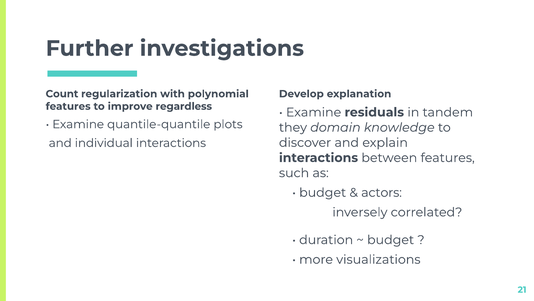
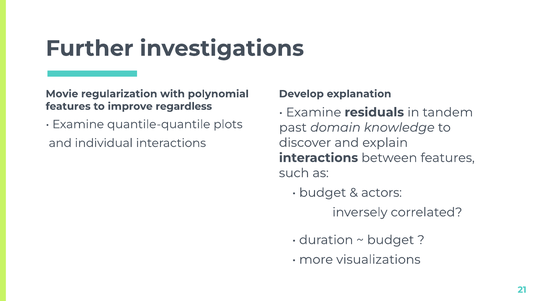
Count: Count -> Movie (62, 94)
they: they -> past (293, 127)
